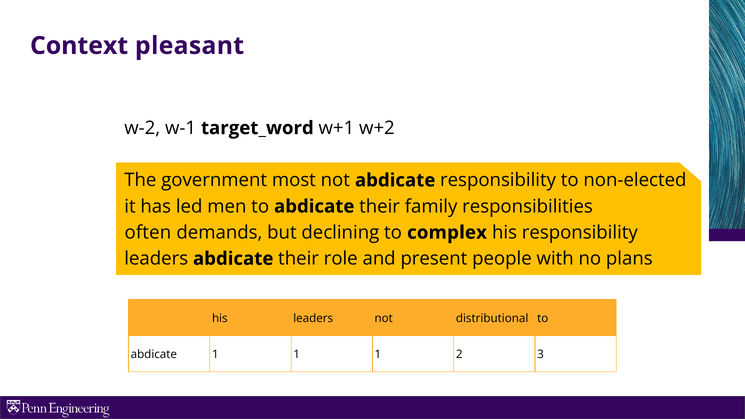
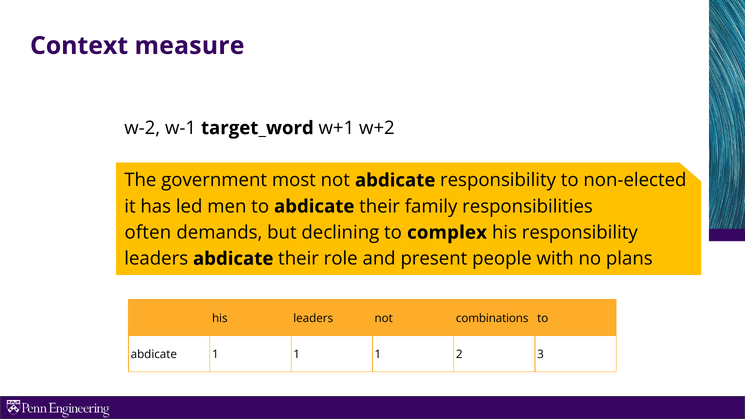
pleasant: pleasant -> measure (190, 46)
distributional: distributional -> combinations (492, 318)
